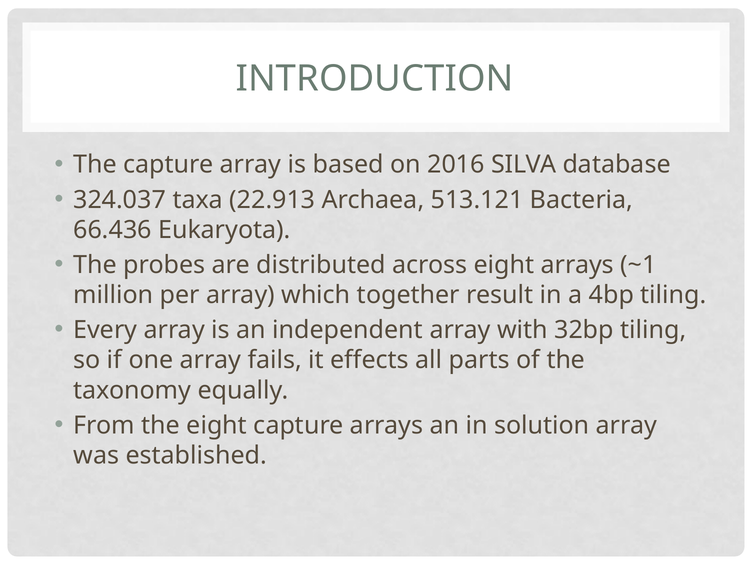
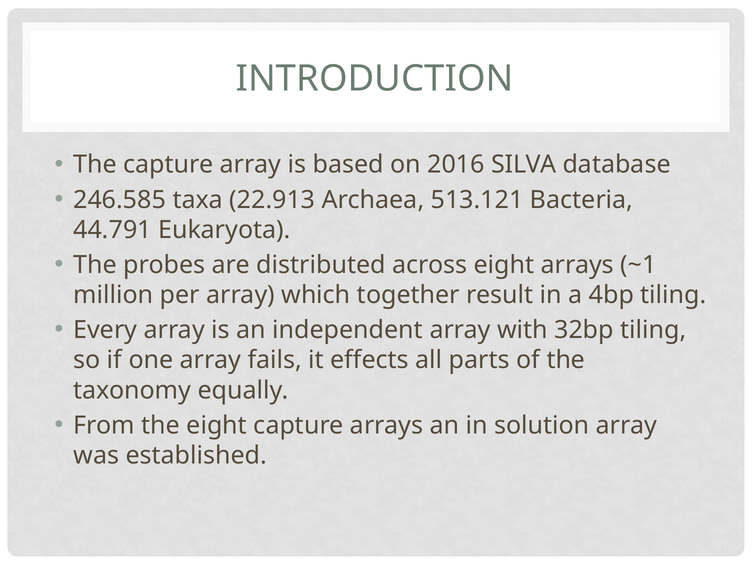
324.037: 324.037 -> 246.585 (120, 200)
66.436: 66.436 -> 44.791 (113, 230)
